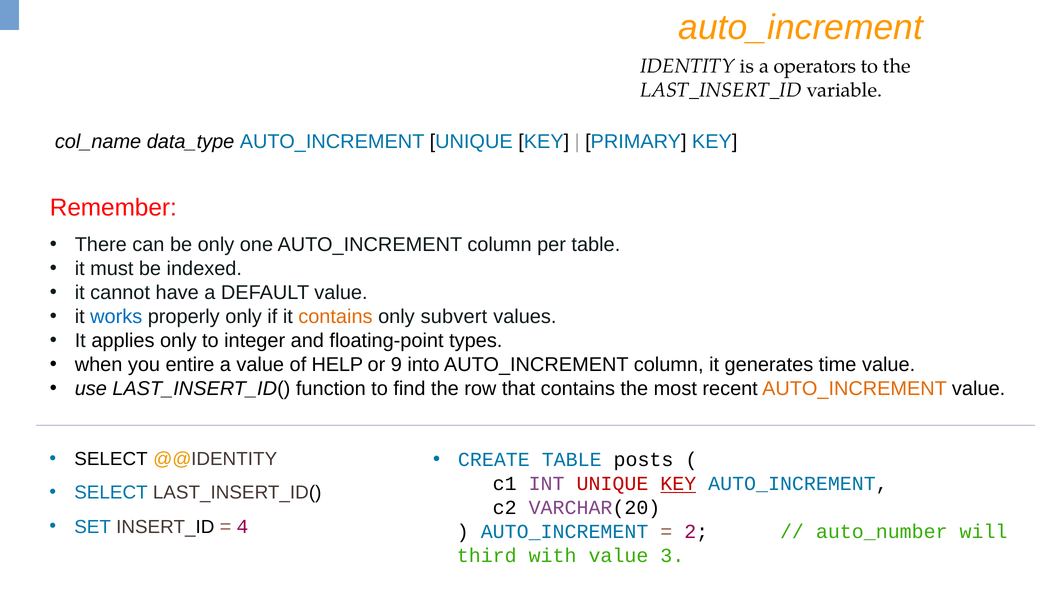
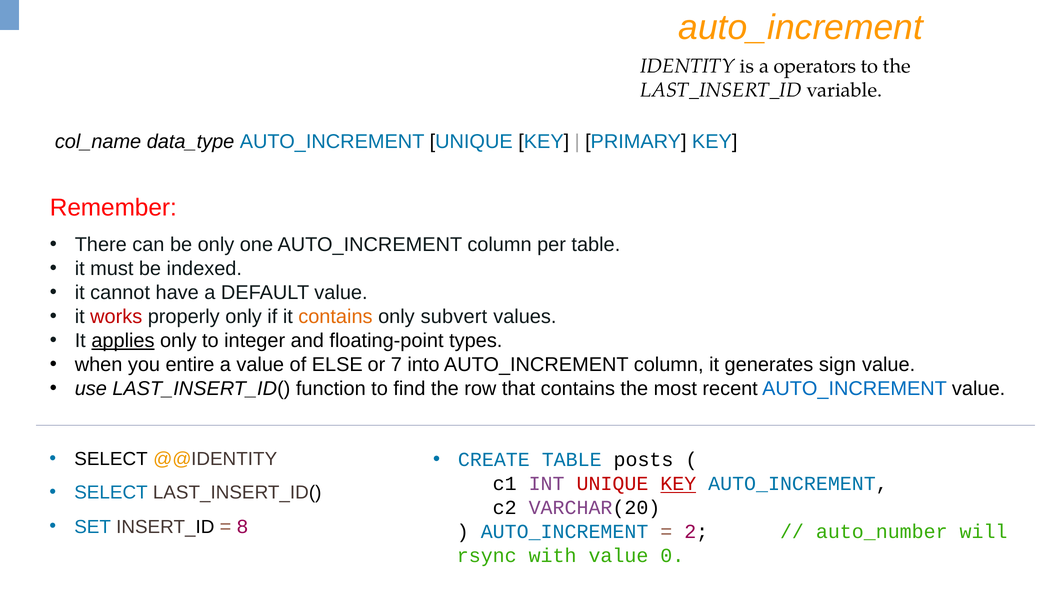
works colour: blue -> red (116, 316)
applies underline: none -> present (123, 340)
HELP: HELP -> ELSE (337, 364)
9: 9 -> 7 (396, 364)
time: time -> sign (837, 364)
AUTO_INCREMENT colour: orange -> blue (855, 388)
4: 4 -> 8 (242, 526)
third: third -> rsync (487, 555)
3: 3 -> 0 (672, 555)
